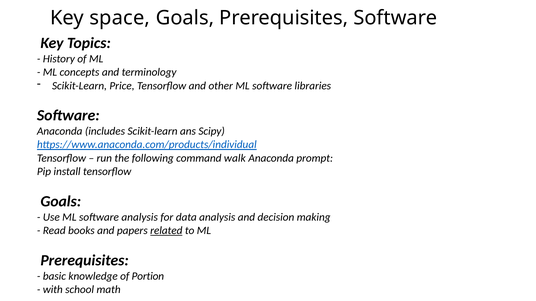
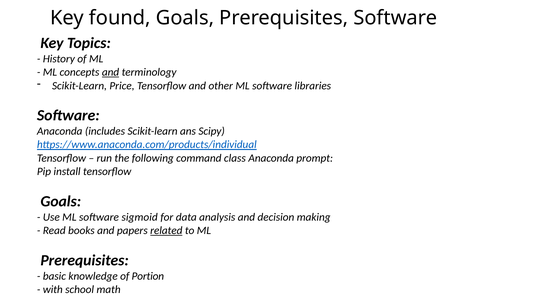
space: space -> found (120, 18)
and underline: none -> present (111, 72)
walk: walk -> class (235, 158)
software analysis: analysis -> sigmoid (140, 217)
